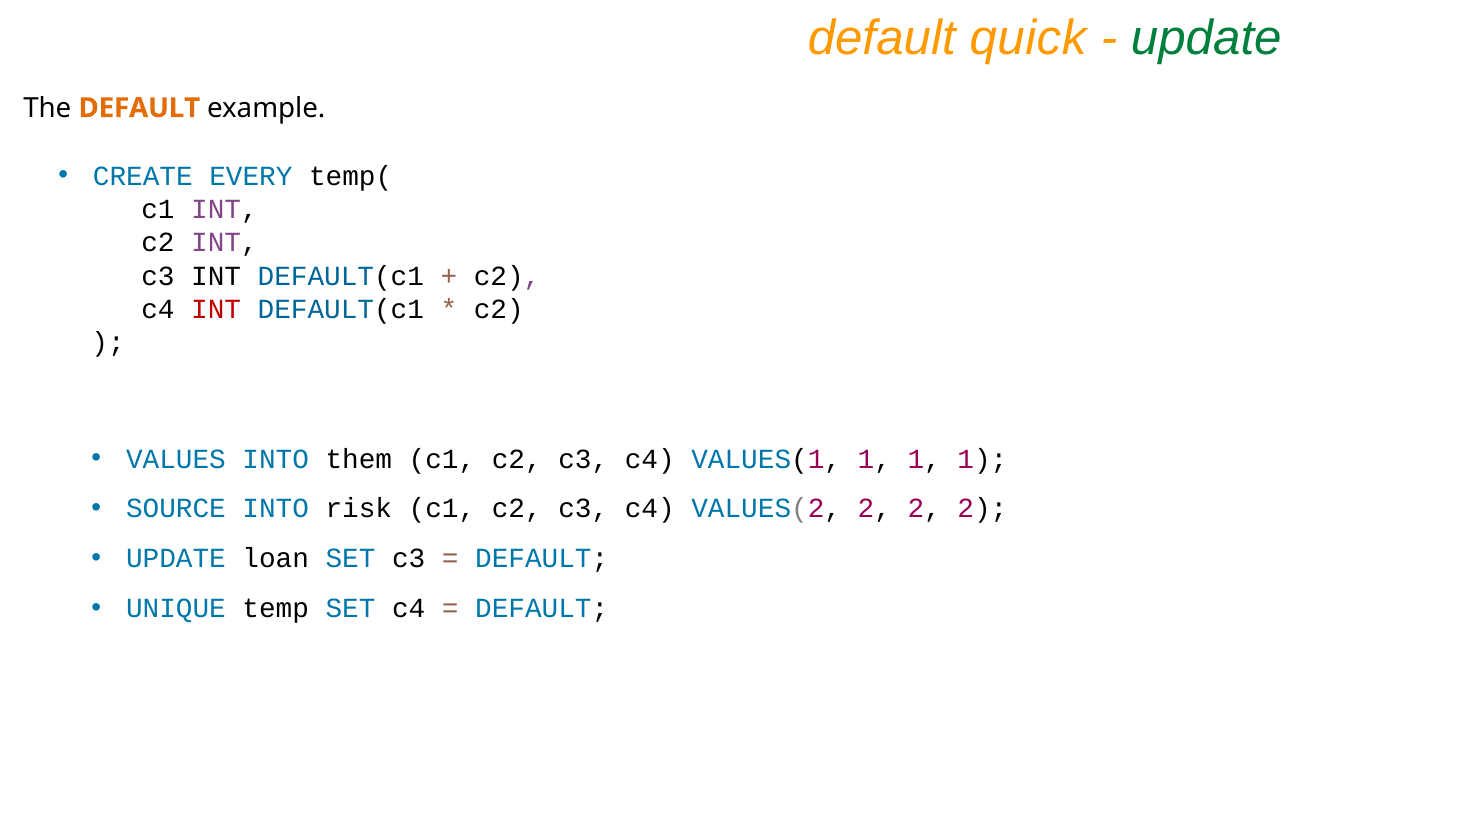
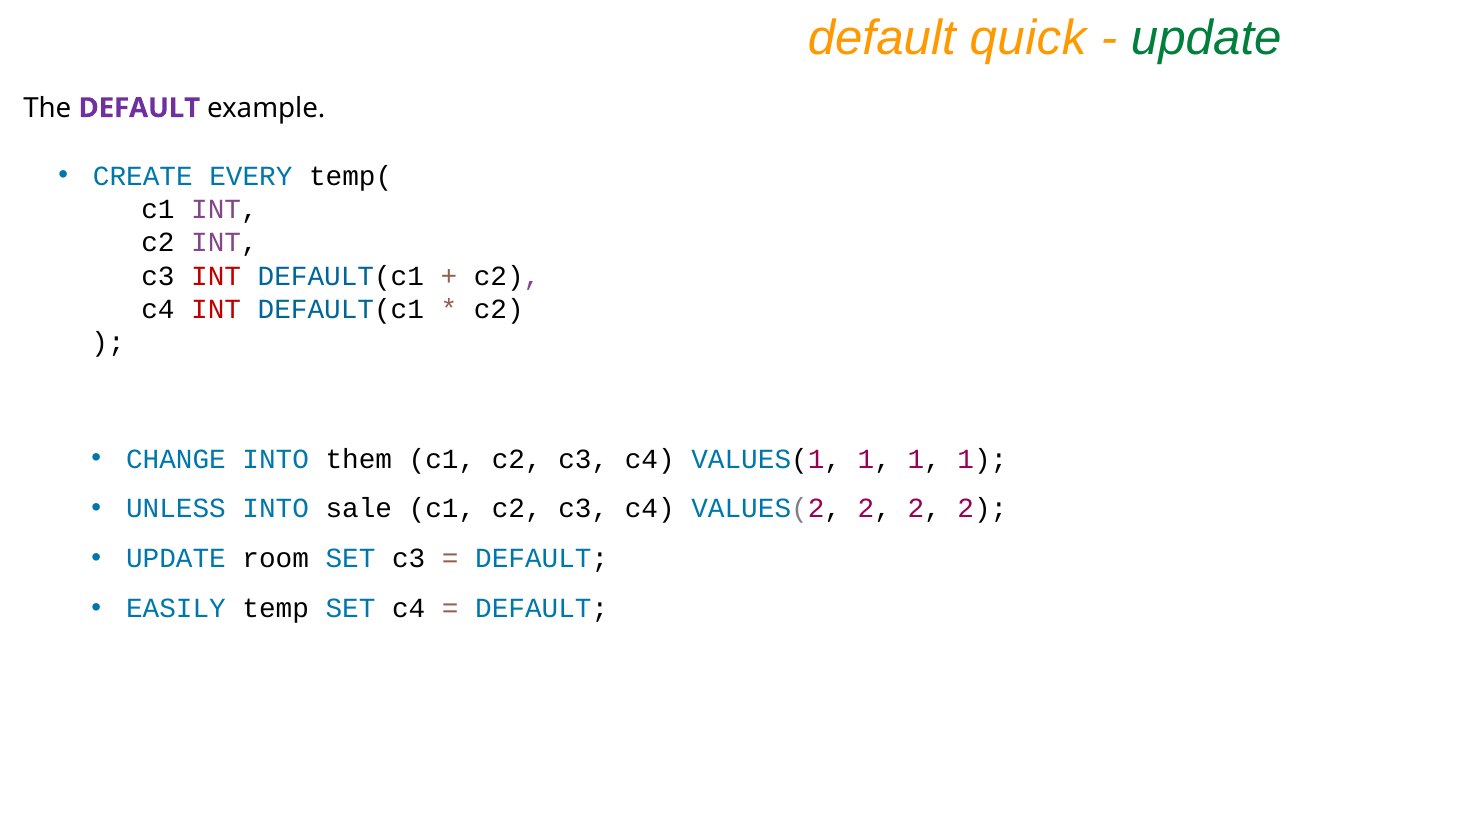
DEFAULT colour: orange -> purple (139, 108)
INT colour: black -> red (216, 276)
VALUES: VALUES -> CHANGE (176, 459)
SOURCE: SOURCE -> UNLESS (176, 509)
risk: risk -> sale (359, 509)
loan: loan -> room (276, 559)
UNIQUE: UNIQUE -> EASILY (176, 609)
